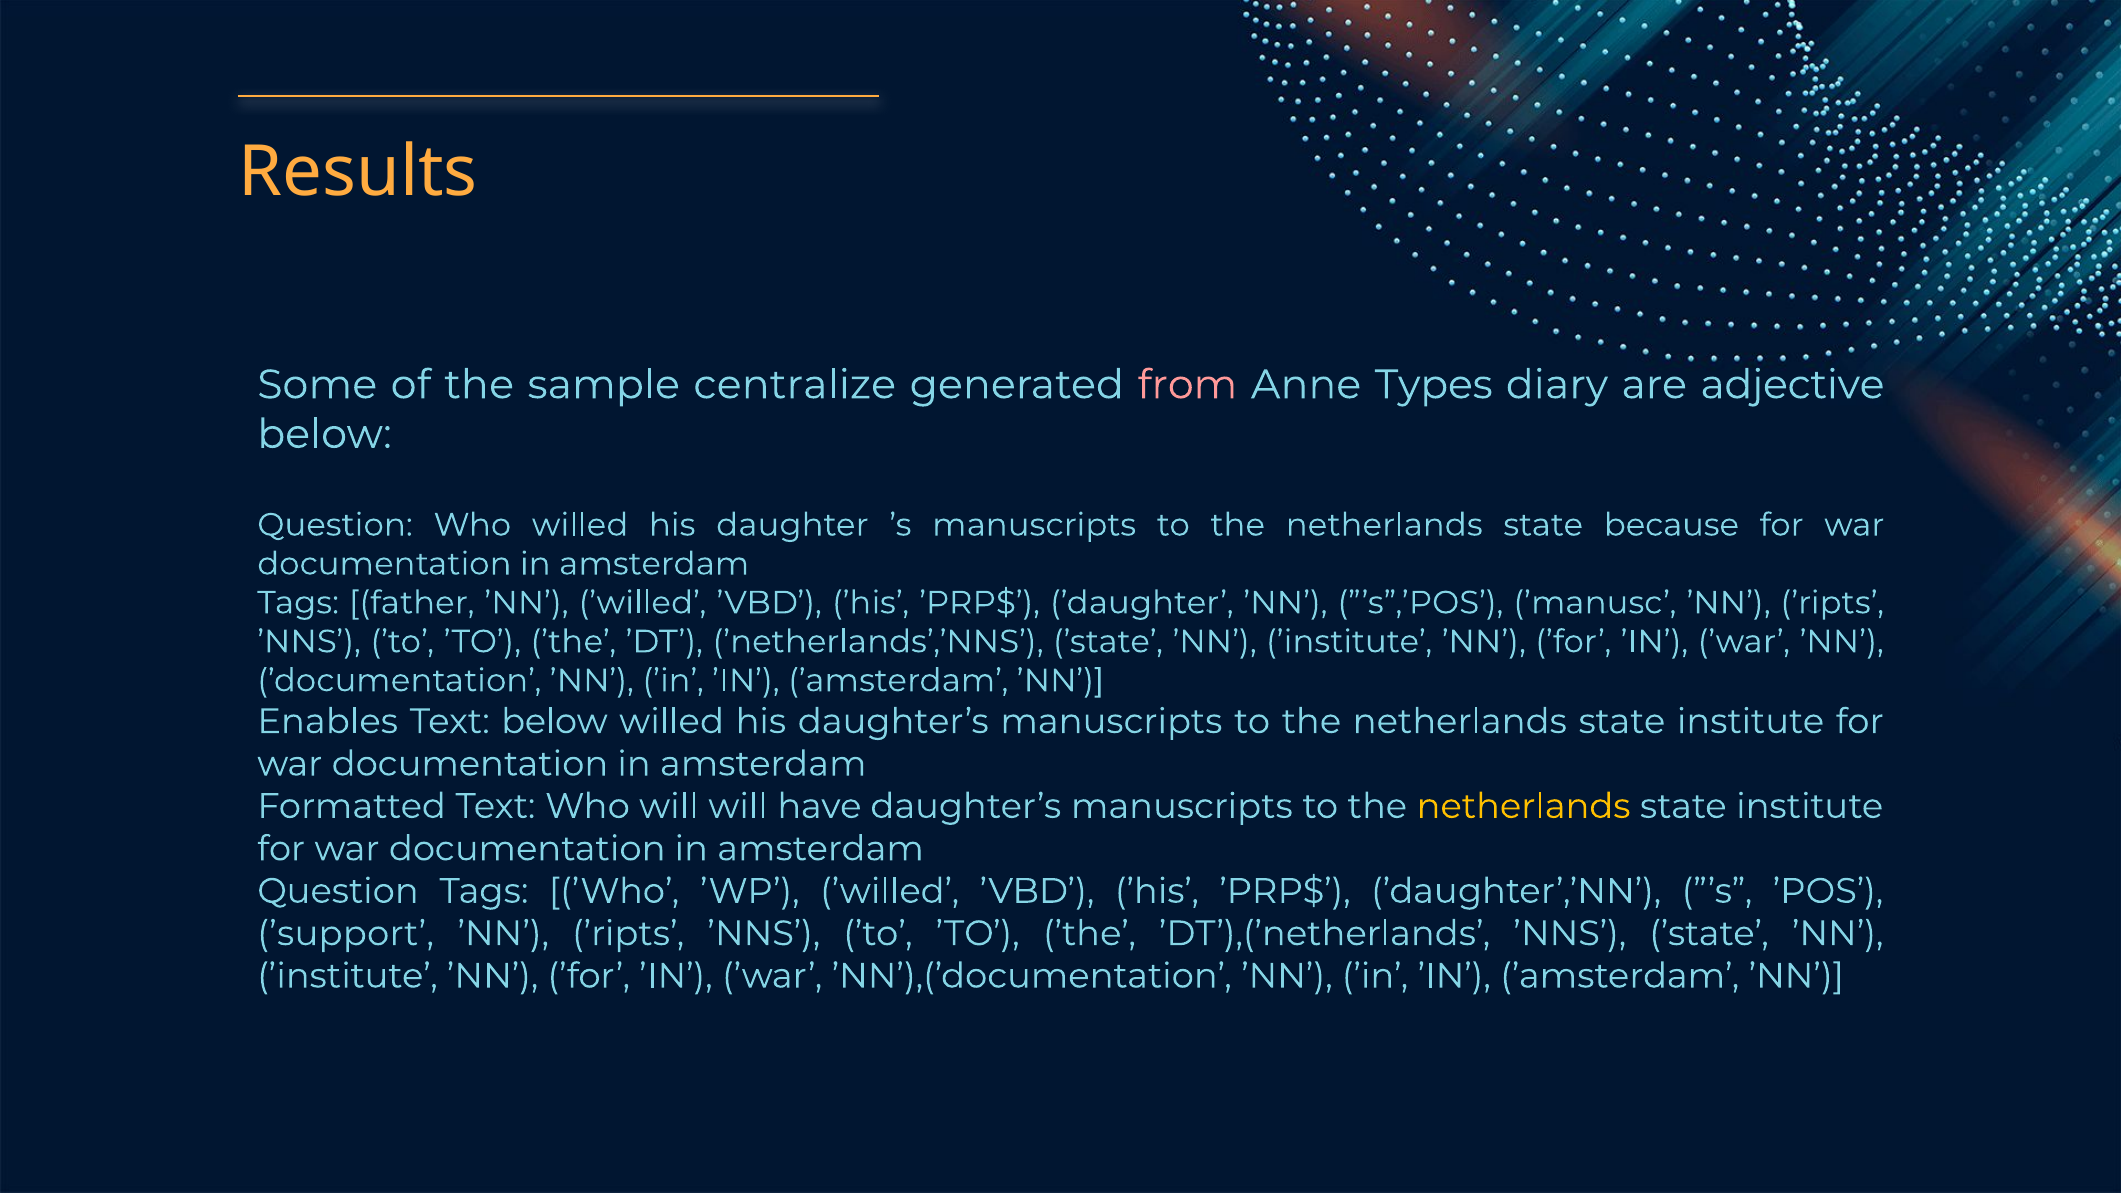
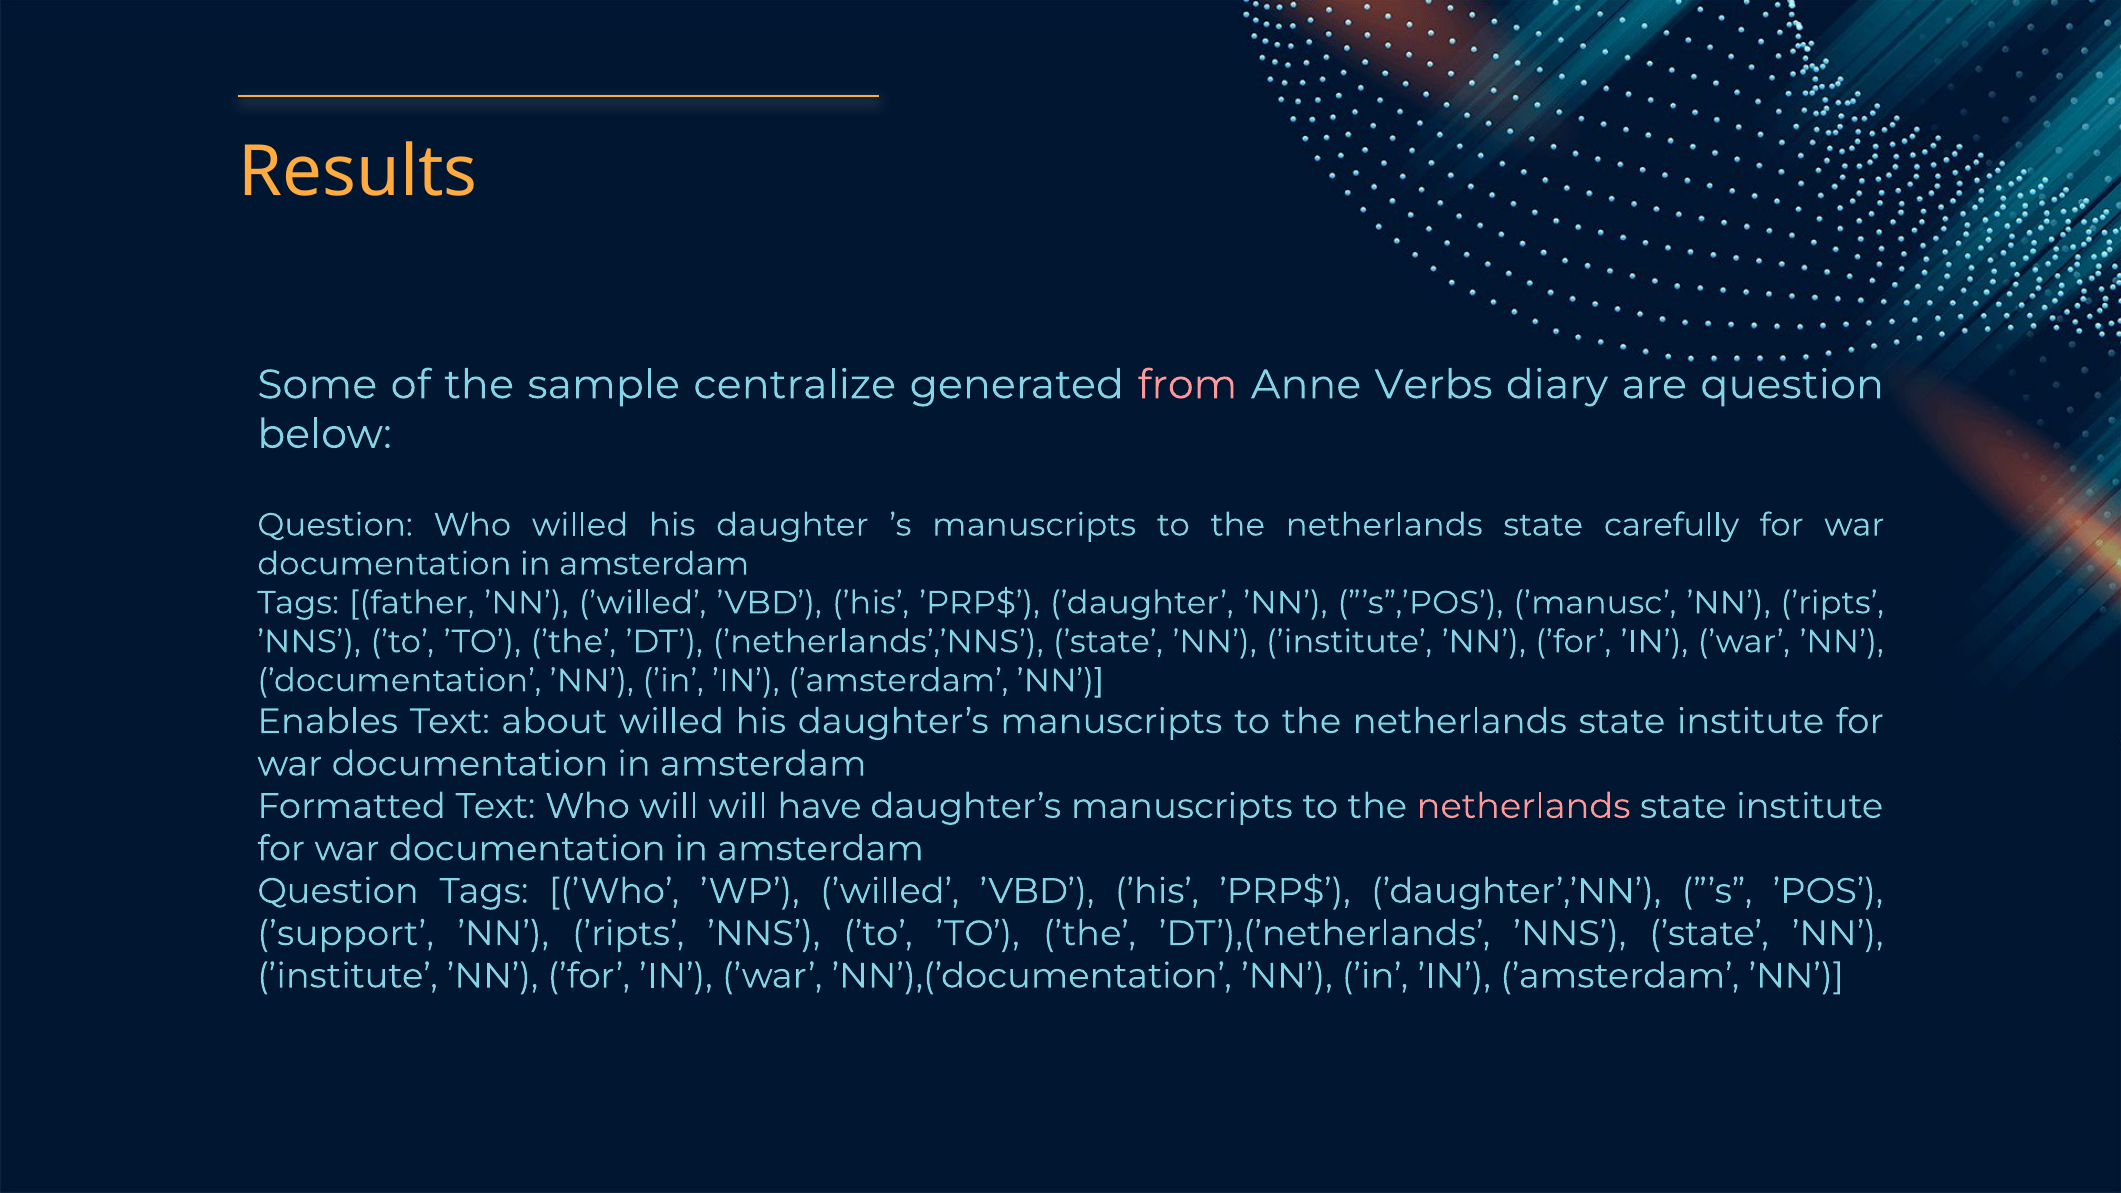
Types: Types -> Verbs (1434, 385)
are adjective: adjective -> question (1792, 385)
because: because -> carefully (1672, 525)
Text below: below -> about (554, 722)
netherlands colour: yellow -> pink (1524, 806)
